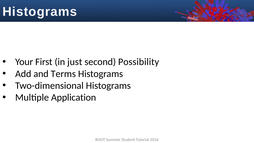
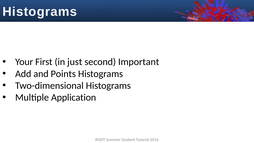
Possibility: Possibility -> Important (139, 62)
Terms: Terms -> Points (63, 74)
